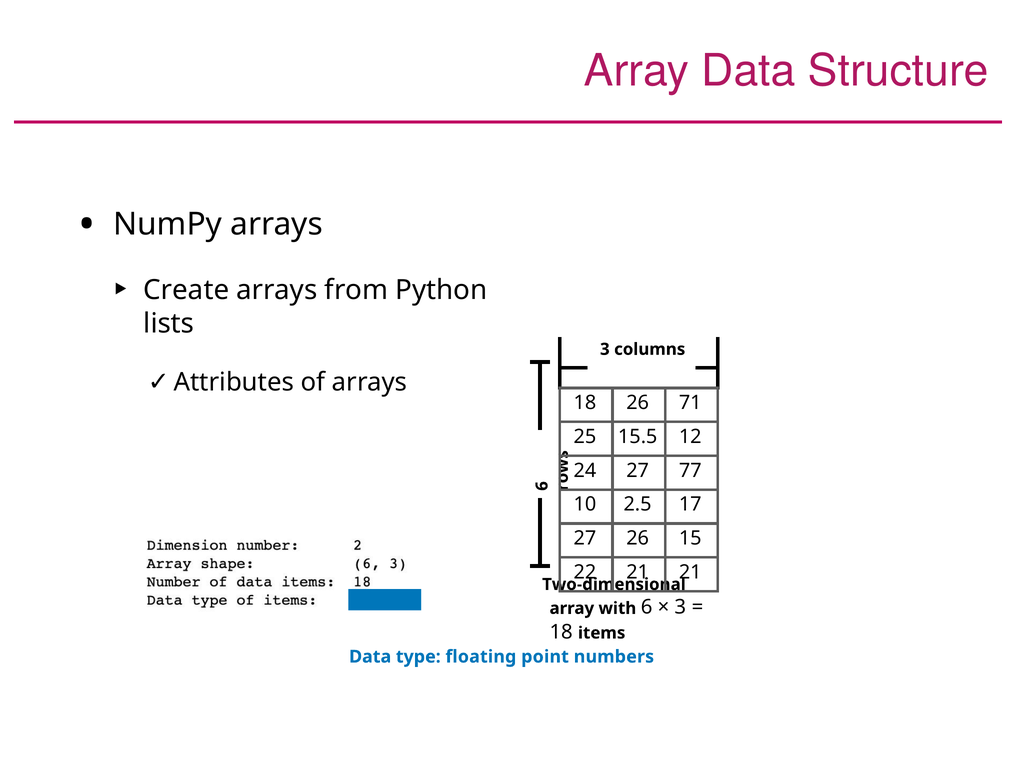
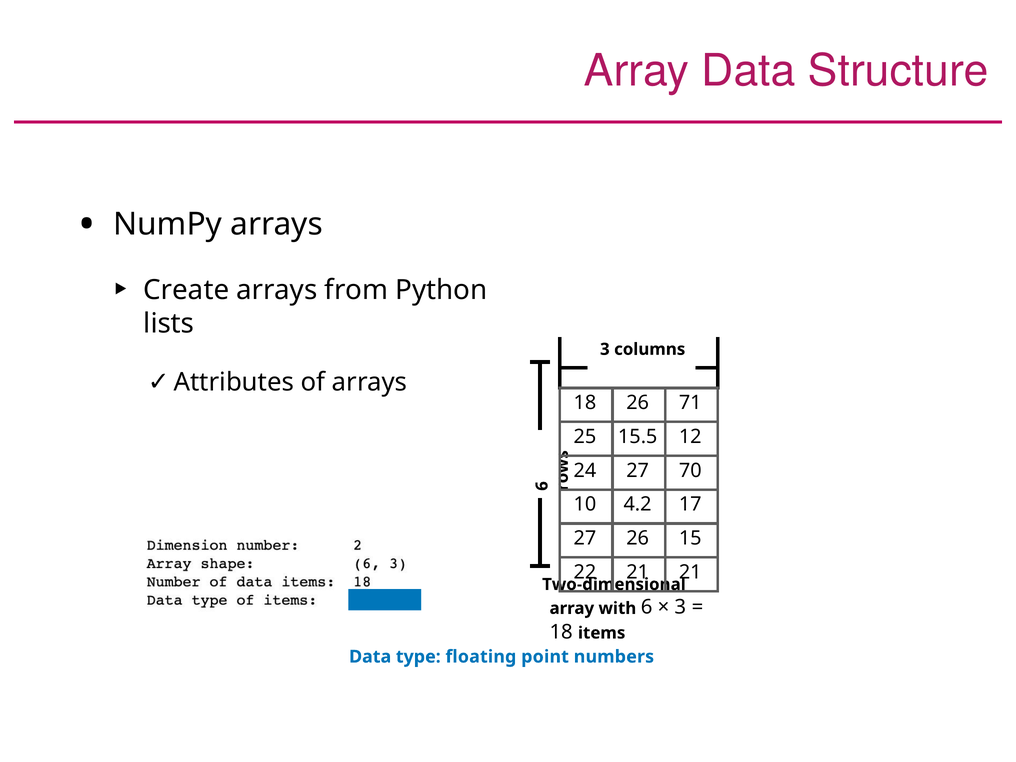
77: 77 -> 70 (690, 471)
2.5: 2.5 -> 4.2 (638, 504)
